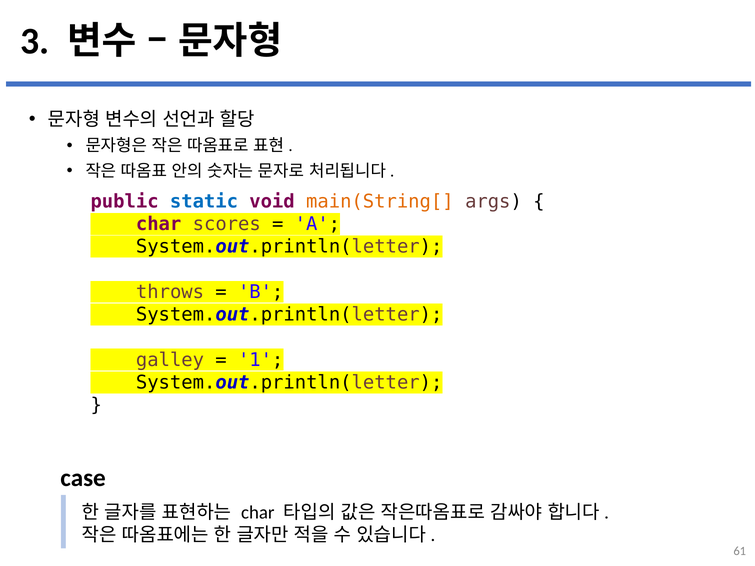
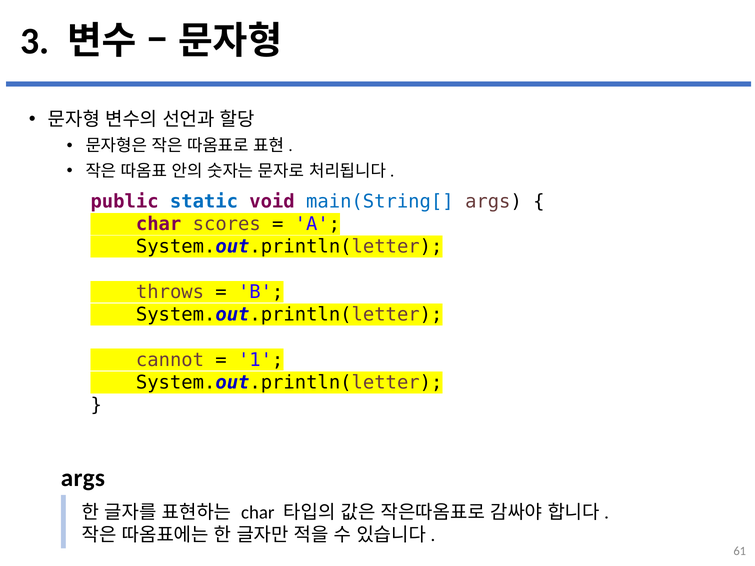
main(String[ colour: orange -> blue (380, 202)
galley: galley -> cannot (170, 360)
case: case -> args (83, 478)
